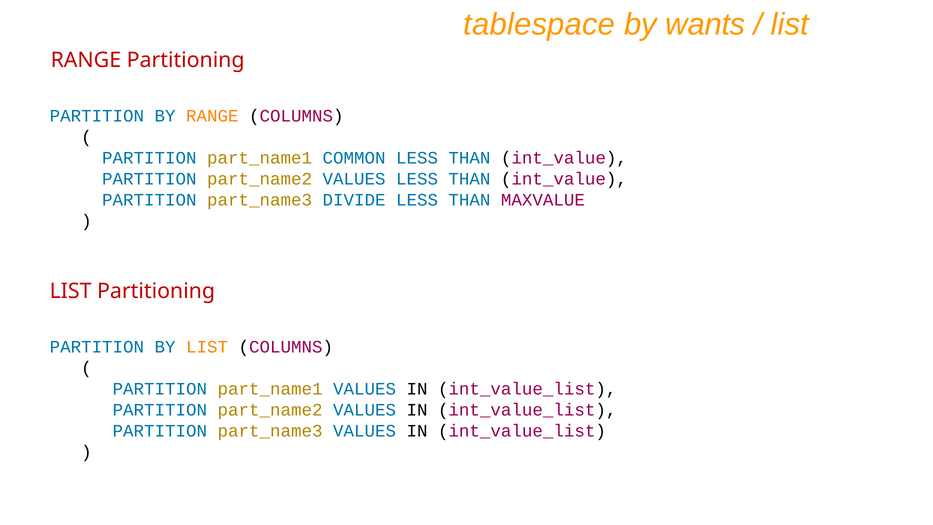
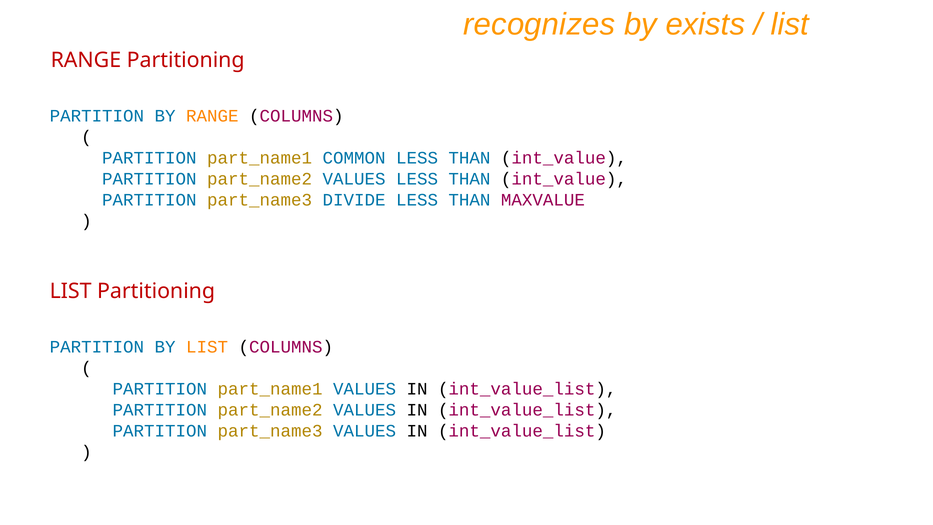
tablespace: tablespace -> recognizes (539, 24)
wants: wants -> exists (705, 24)
